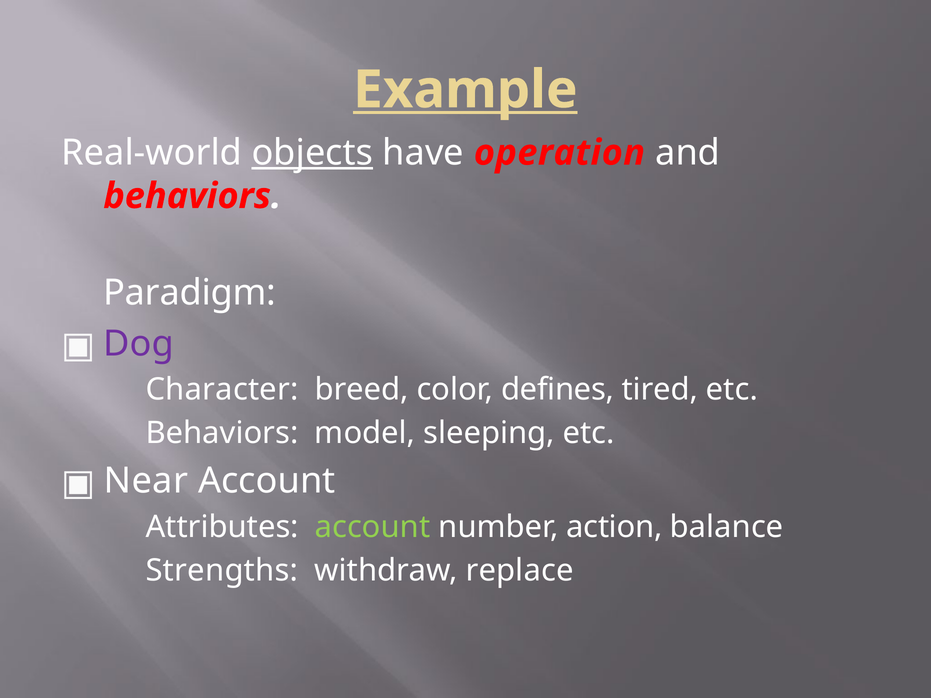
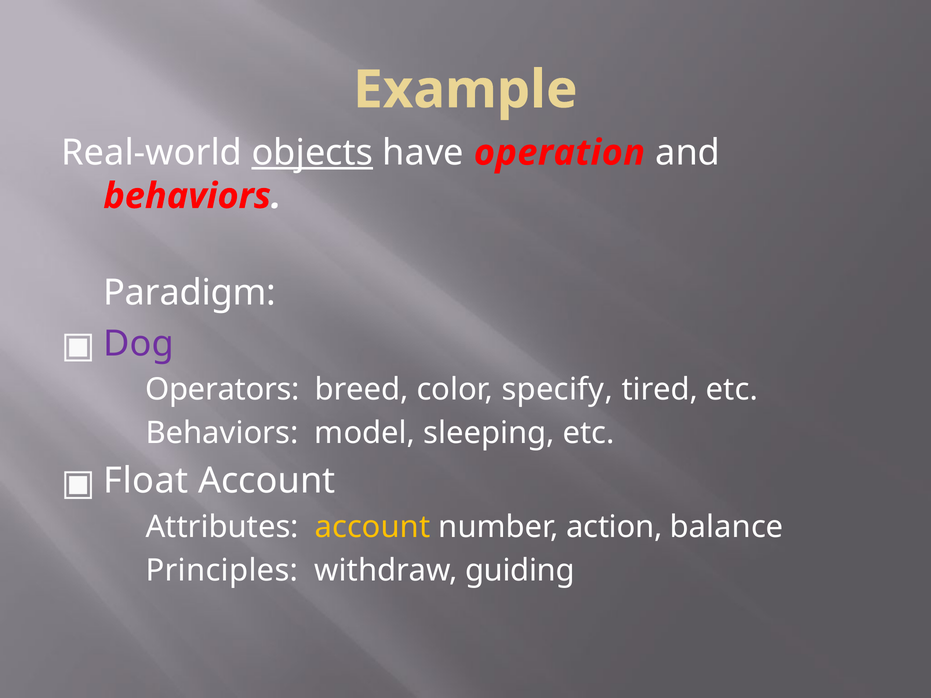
Example underline: present -> none (465, 90)
Character: Character -> Operators (222, 390)
defines: defines -> specify (557, 390)
Near: Near -> Float (146, 481)
account colour: light green -> yellow (373, 527)
Strengths: Strengths -> Principles (222, 571)
replace: replace -> guiding (520, 571)
